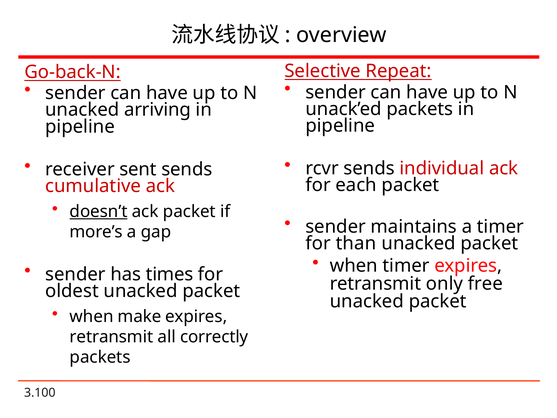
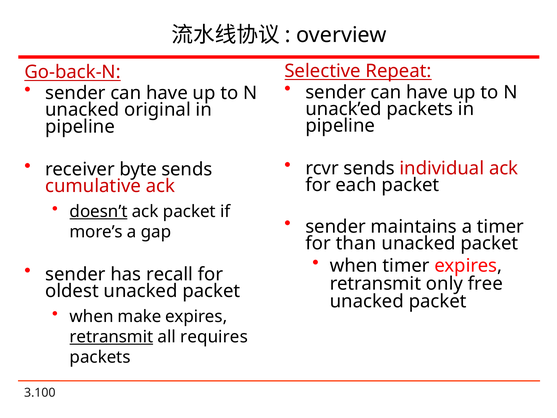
arriving: arriving -> original (157, 110)
sent: sent -> byte (138, 169)
times: times -> recall (169, 274)
retransmit underline: none -> present (111, 337)
correctly: correctly -> requires (214, 337)
